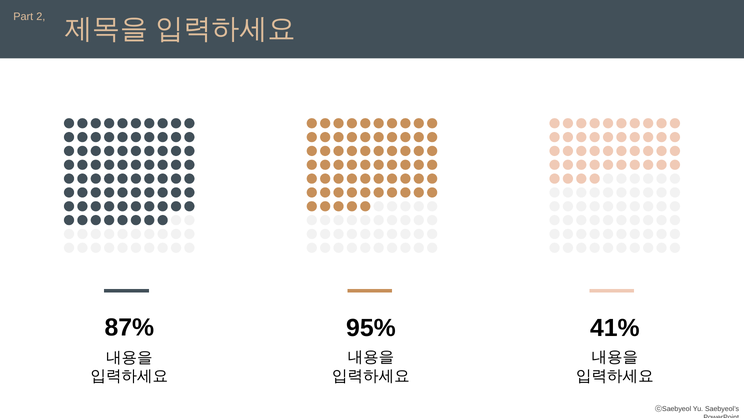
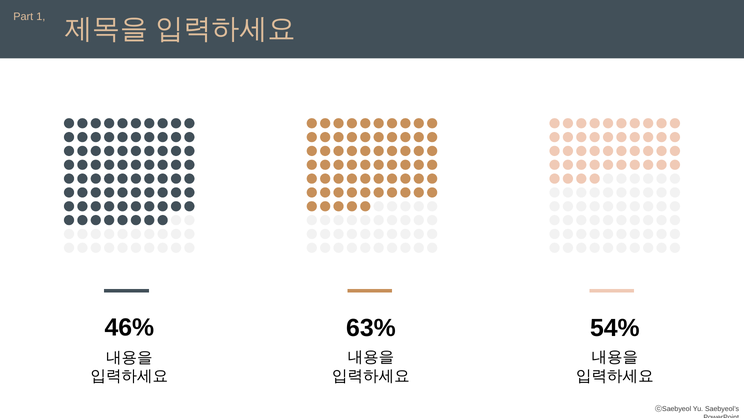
2: 2 -> 1 (41, 17)
87%: 87% -> 46% (129, 328)
95%: 95% -> 63% (371, 328)
41%: 41% -> 54% (615, 328)
